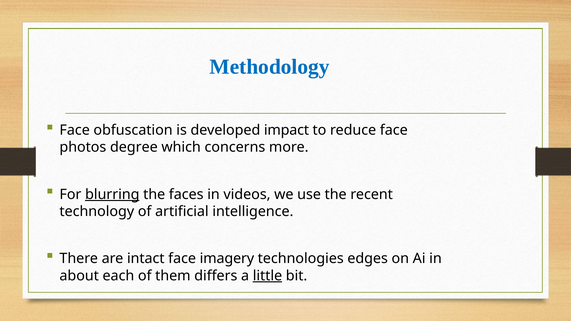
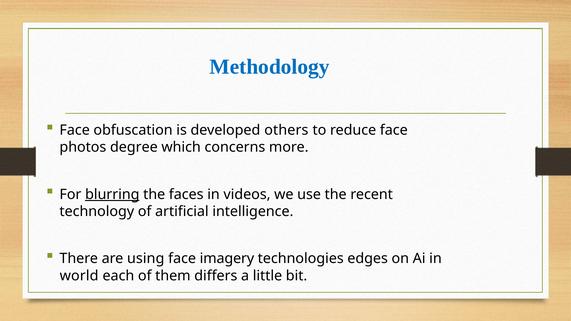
impact: impact -> others (286, 130)
intact: intact -> using (146, 259)
about: about -> world (79, 276)
little underline: present -> none (267, 276)
